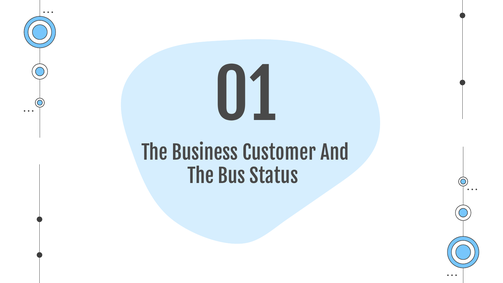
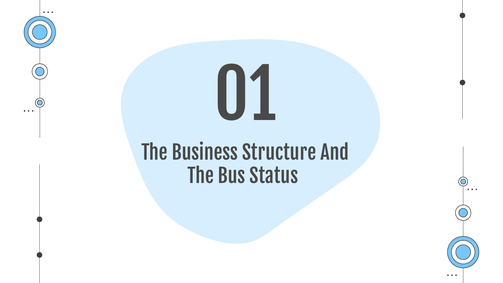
Customer: Customer -> Structure (279, 153)
